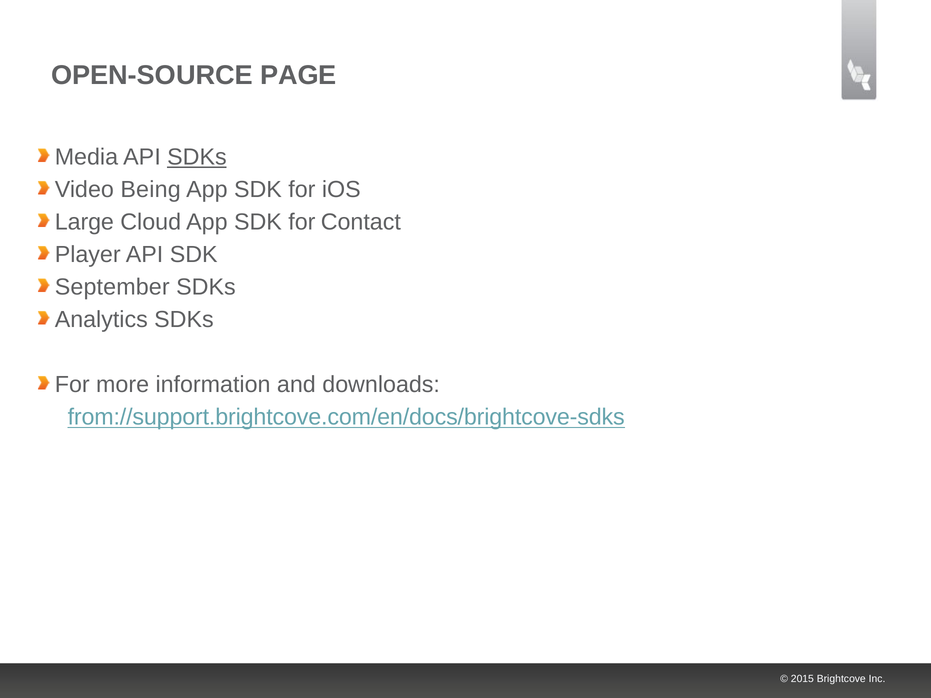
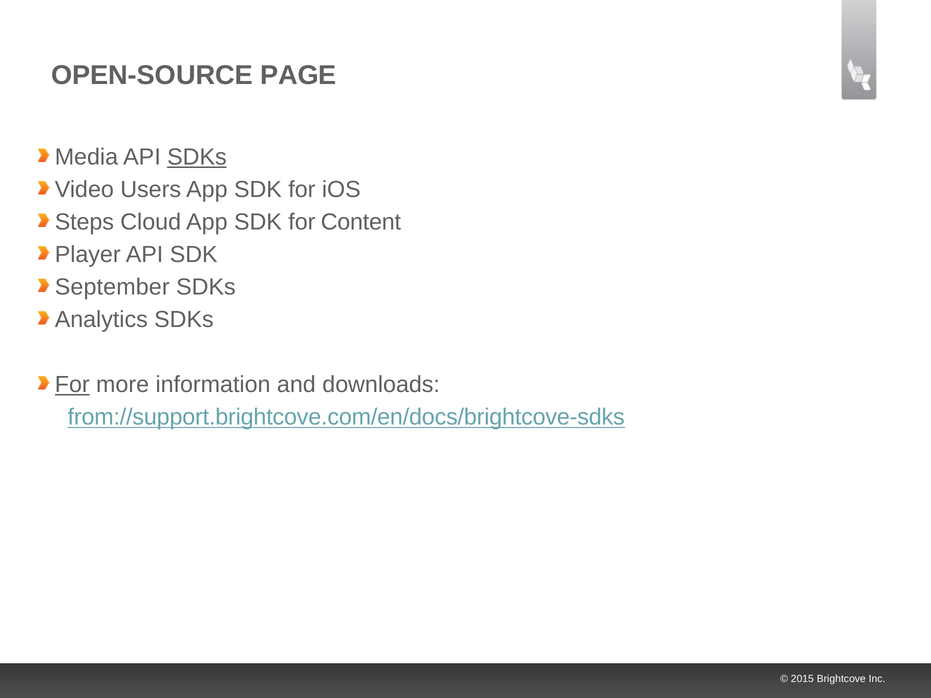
Being: Being -> Users (151, 190)
Large: Large -> Steps (84, 222)
Contact: Contact -> Content (361, 222)
For underline: none -> present (72, 385)
